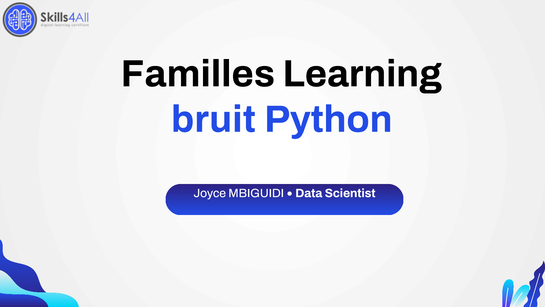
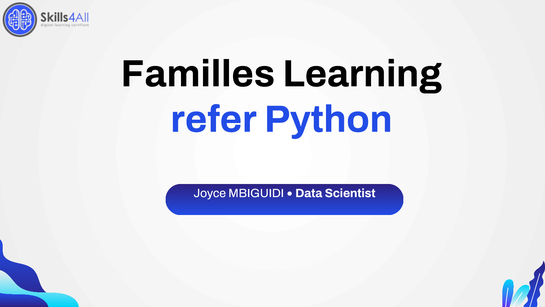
bruit: bruit -> refer (214, 119)
